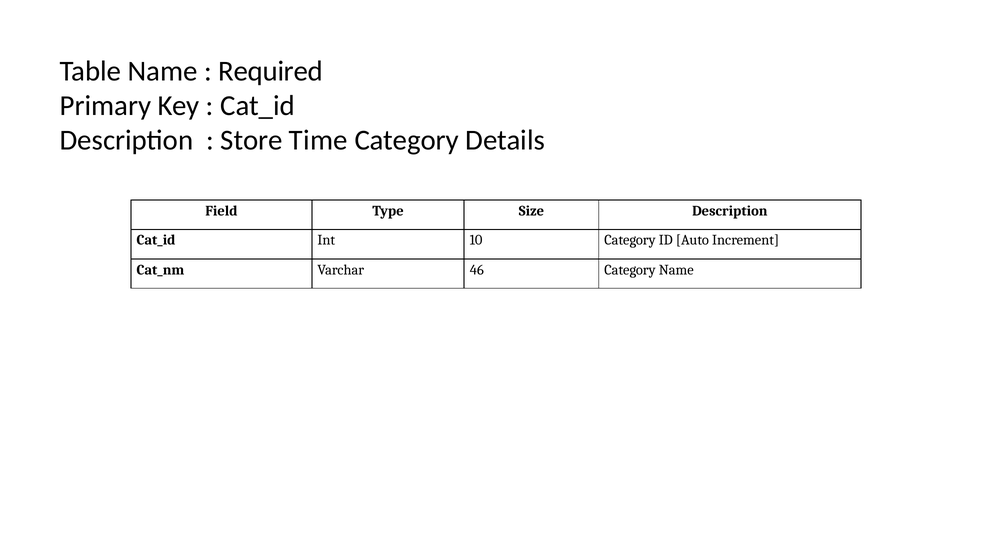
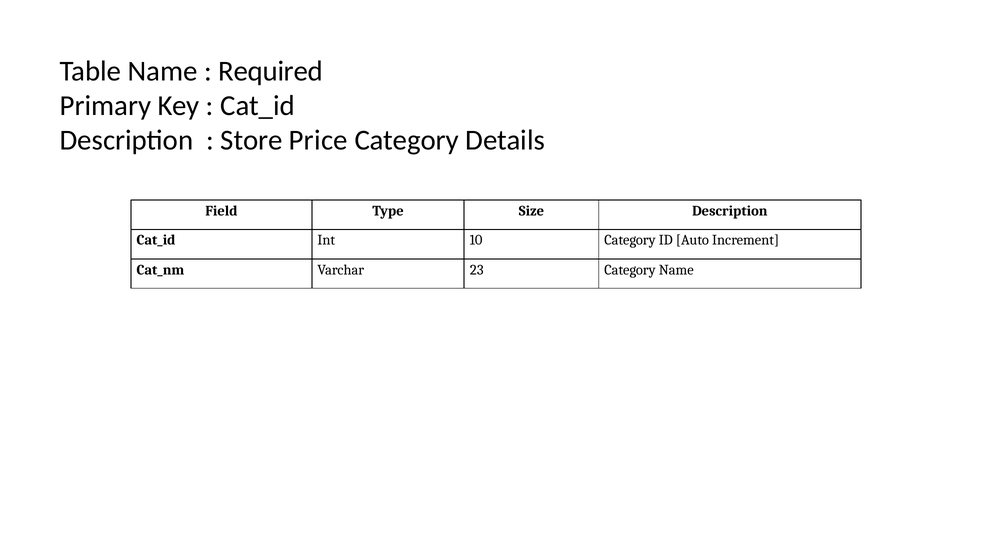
Time: Time -> Price (318, 140)
46: 46 -> 23 (477, 270)
